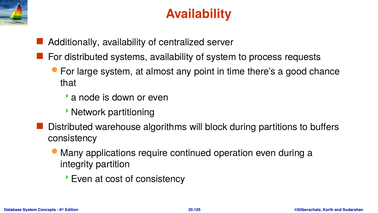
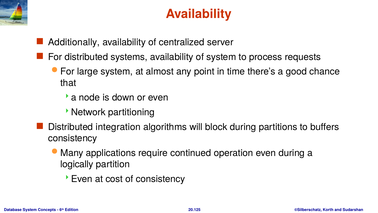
warehouse: warehouse -> integration (118, 127)
integrity: integrity -> logically (77, 164)
